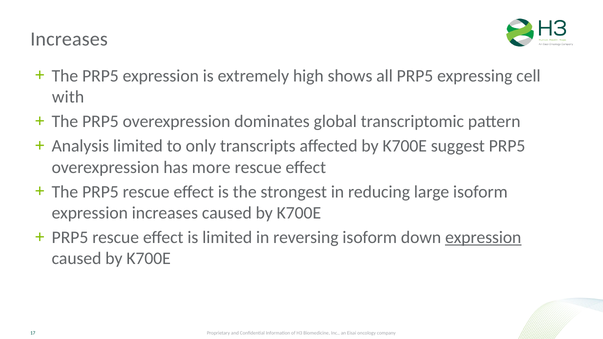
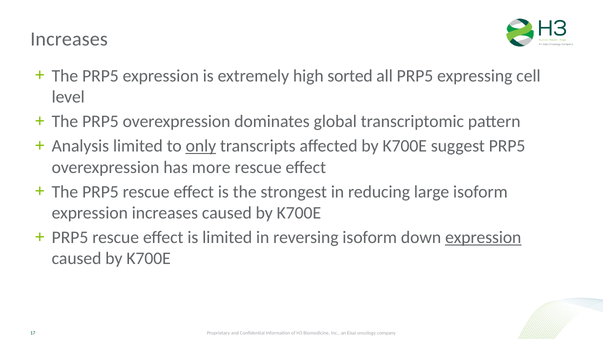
shows: shows -> sorted (350, 76)
with: with -> level (68, 97)
only underline: none -> present (201, 146)
